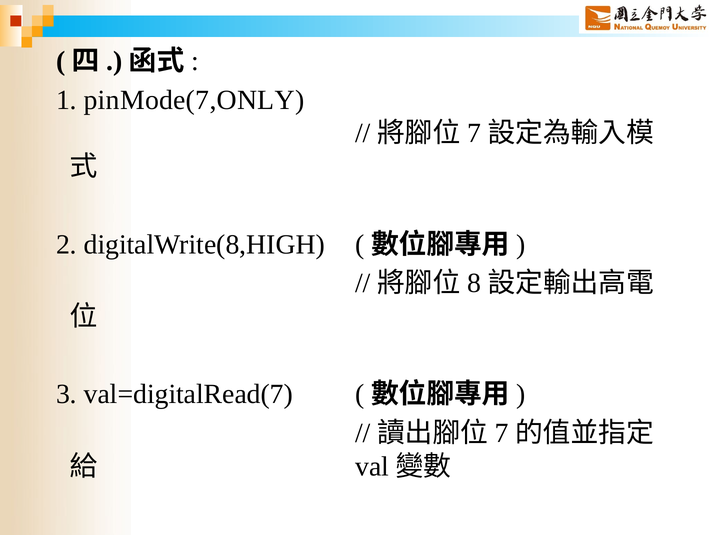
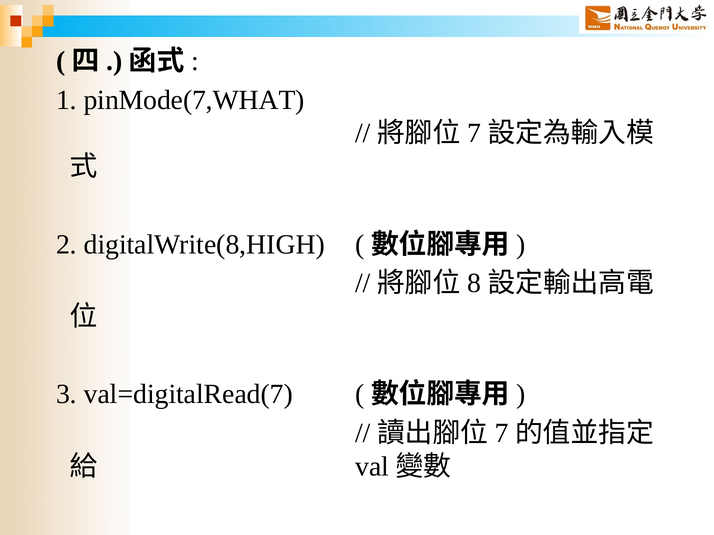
pinMode(7,ONLY: pinMode(7,ONLY -> pinMode(7,WHAT (194, 100)
